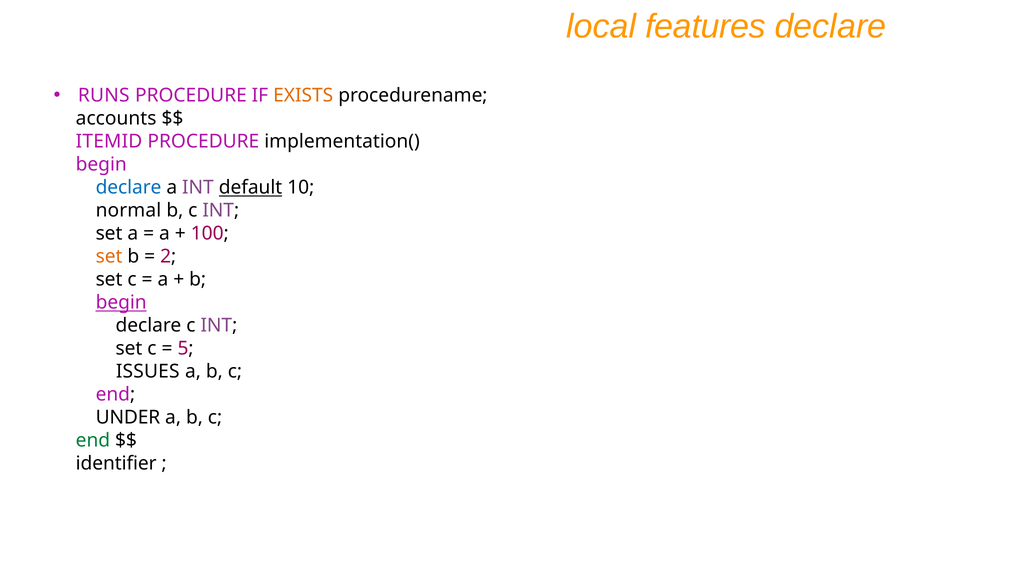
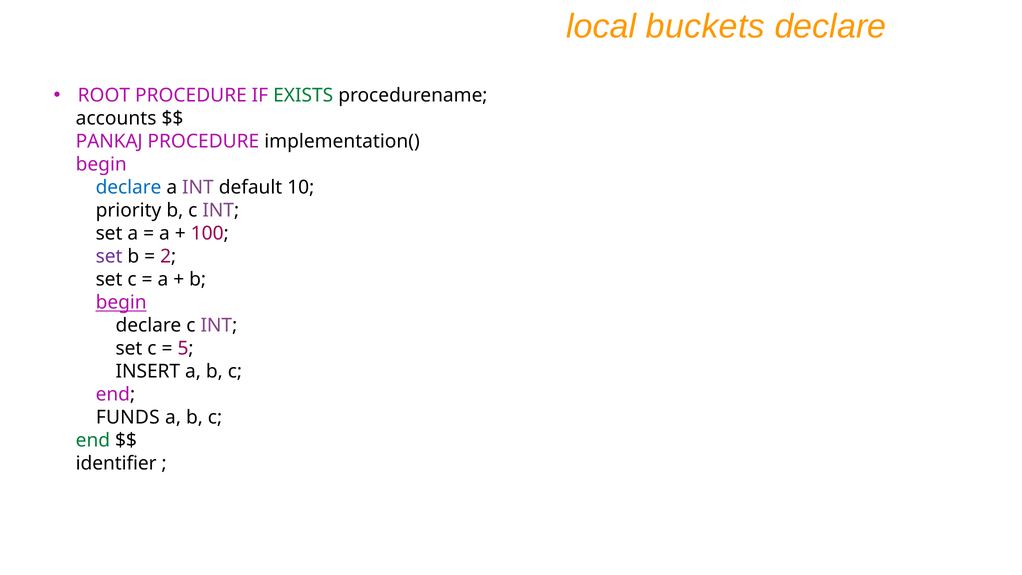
features: features -> buckets (705, 27)
RUNS: RUNS -> ROOT (104, 96)
EXISTS colour: orange -> green (303, 96)
ITEMID: ITEMID -> PANKAJ (109, 142)
default underline: present -> none (251, 188)
normal: normal -> priority (128, 211)
set colour: orange -> purple (109, 257)
ISSUES: ISSUES -> INSERT (148, 372)
UNDER: UNDER -> FUNDS (128, 418)
